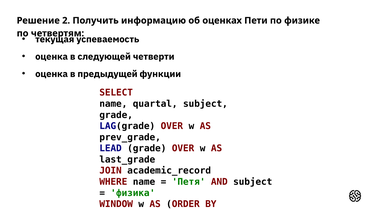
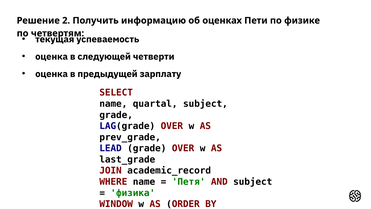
функции: функции -> зарплату (160, 74)
